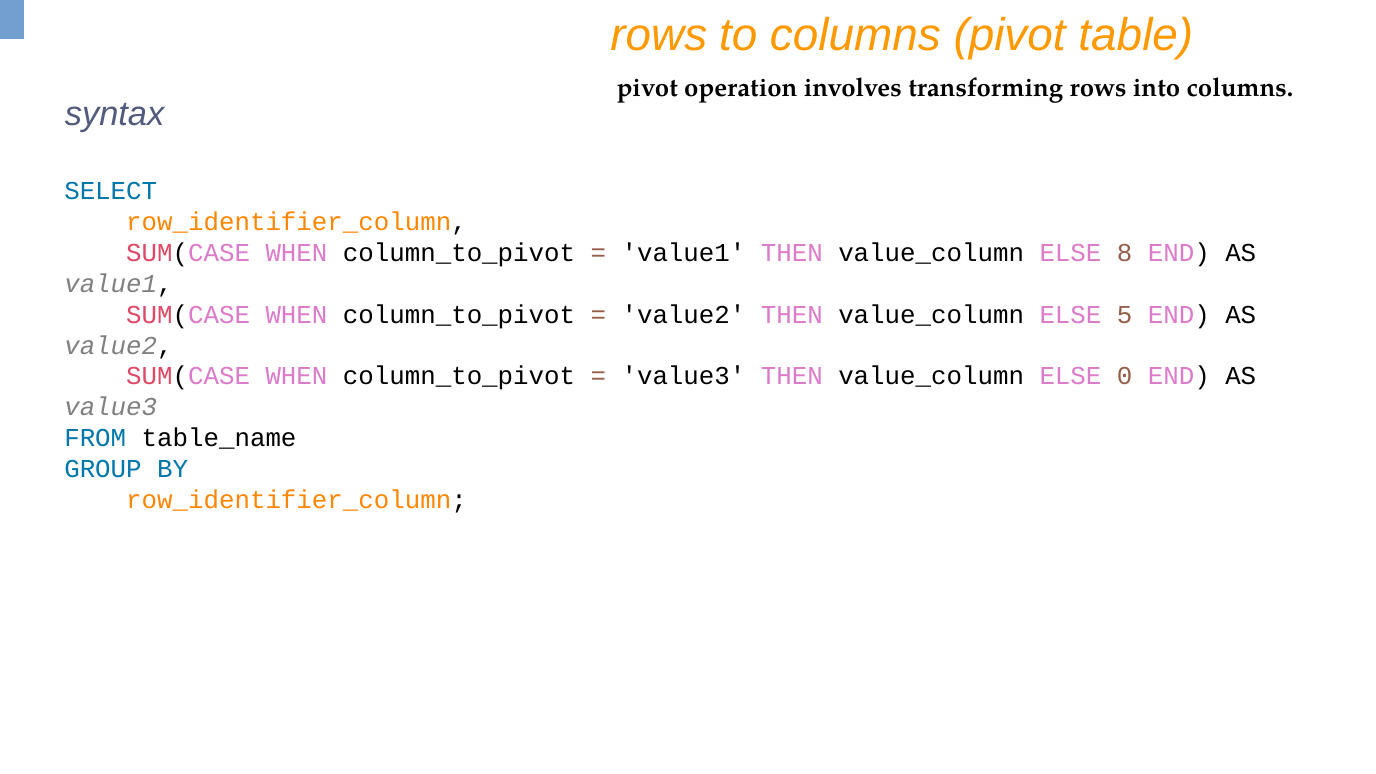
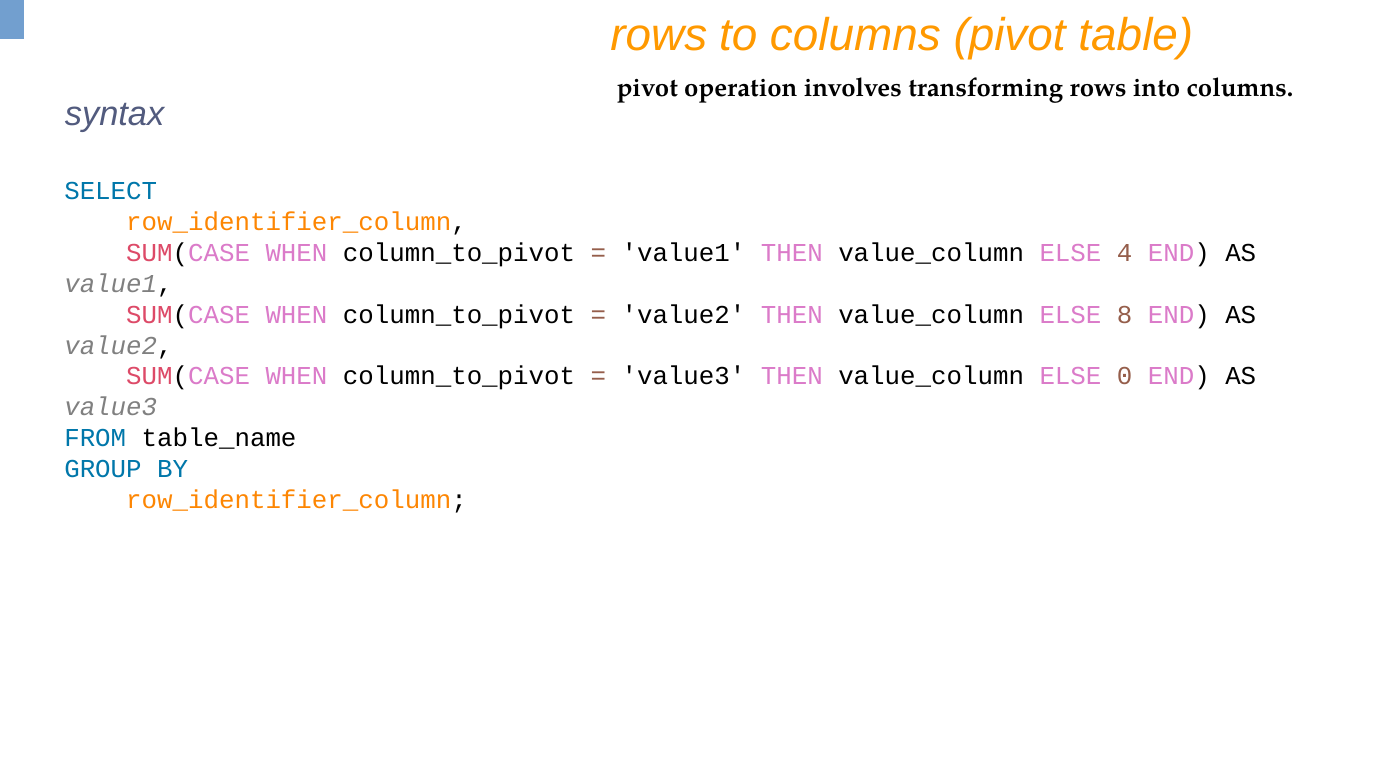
8: 8 -> 4 (1125, 253)
5: 5 -> 8 (1125, 315)
